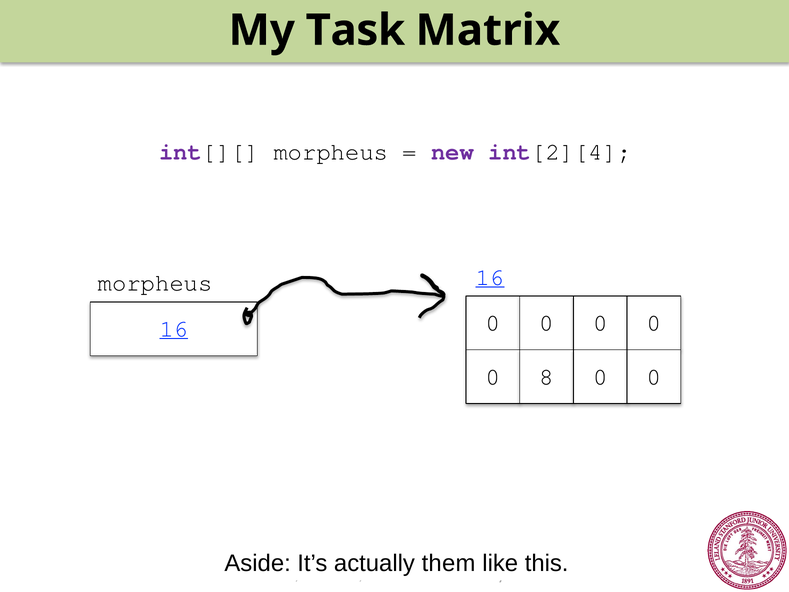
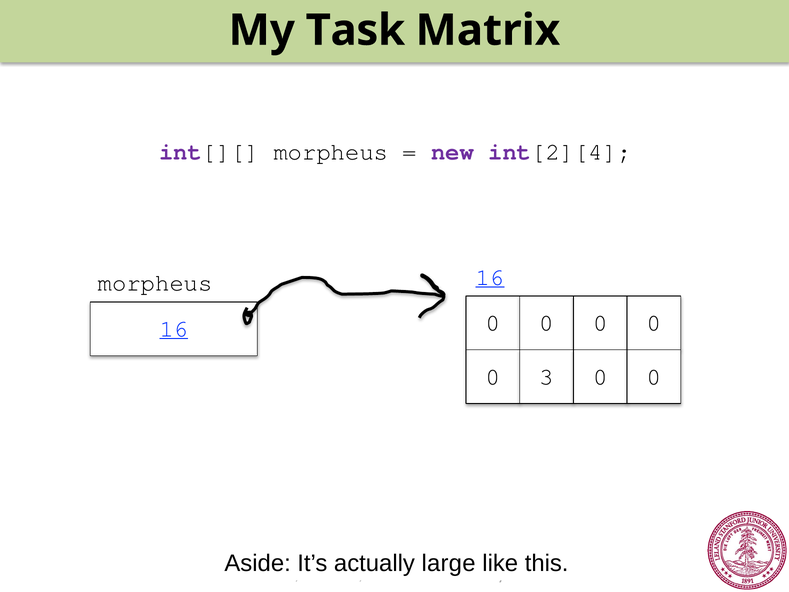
8: 8 -> 3 (547, 376)
them: them -> large (449, 563)
